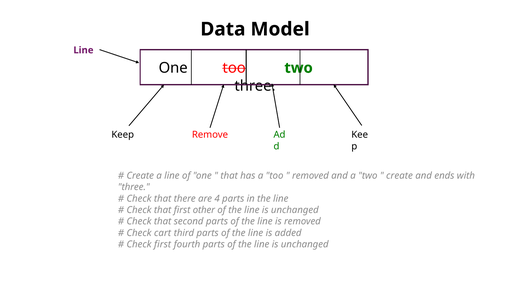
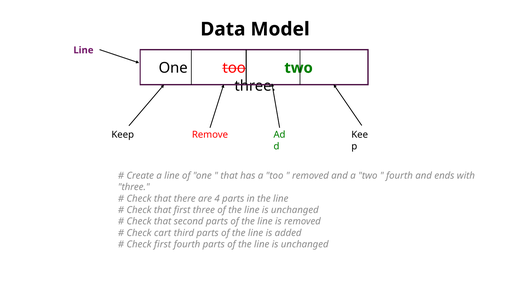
create: create -> fourth (399, 175)
first other: other -> three (204, 210)
